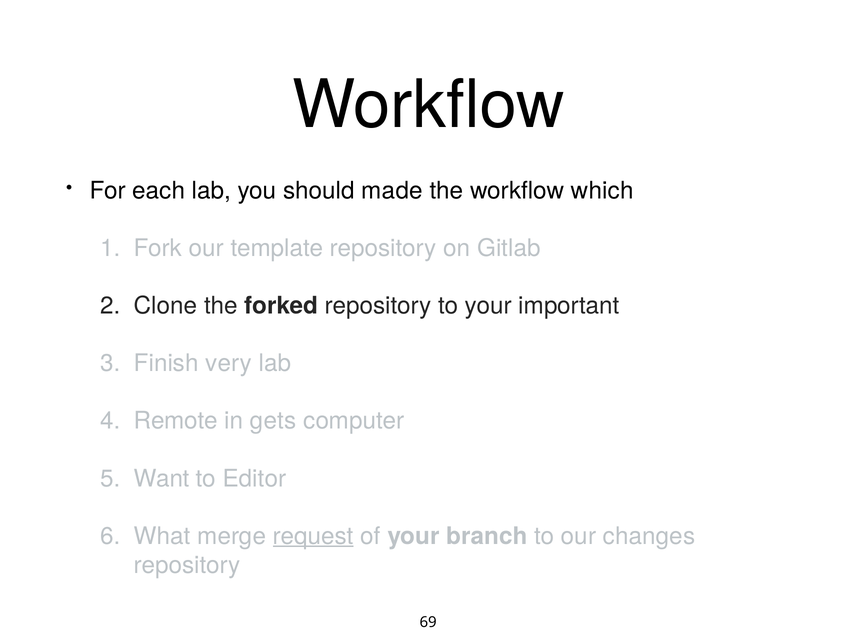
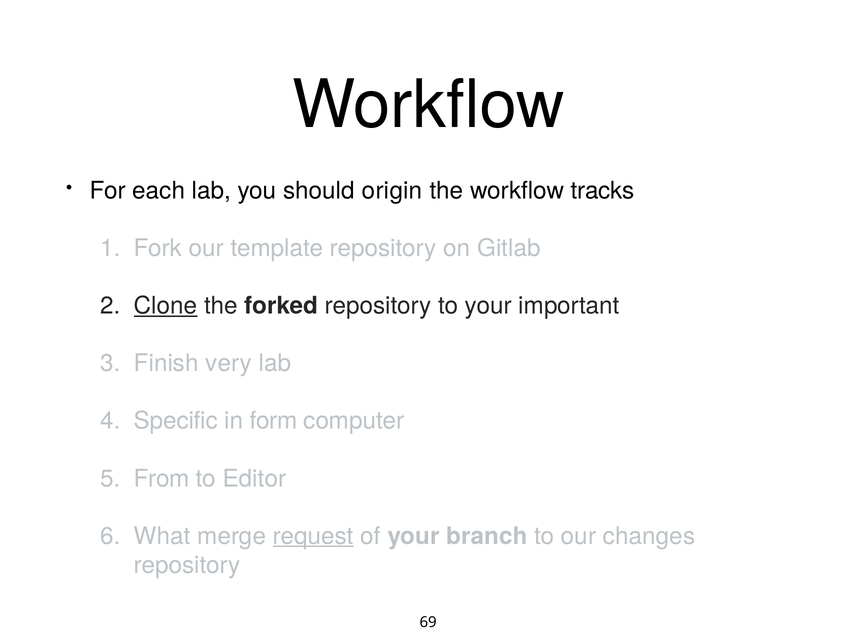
made: made -> origin (392, 191)
which: which -> tracks (603, 191)
Clone underline: none -> present (166, 306)
Remote: Remote -> Specific (176, 421)
gets: gets -> form (273, 421)
Want: Want -> From (162, 479)
